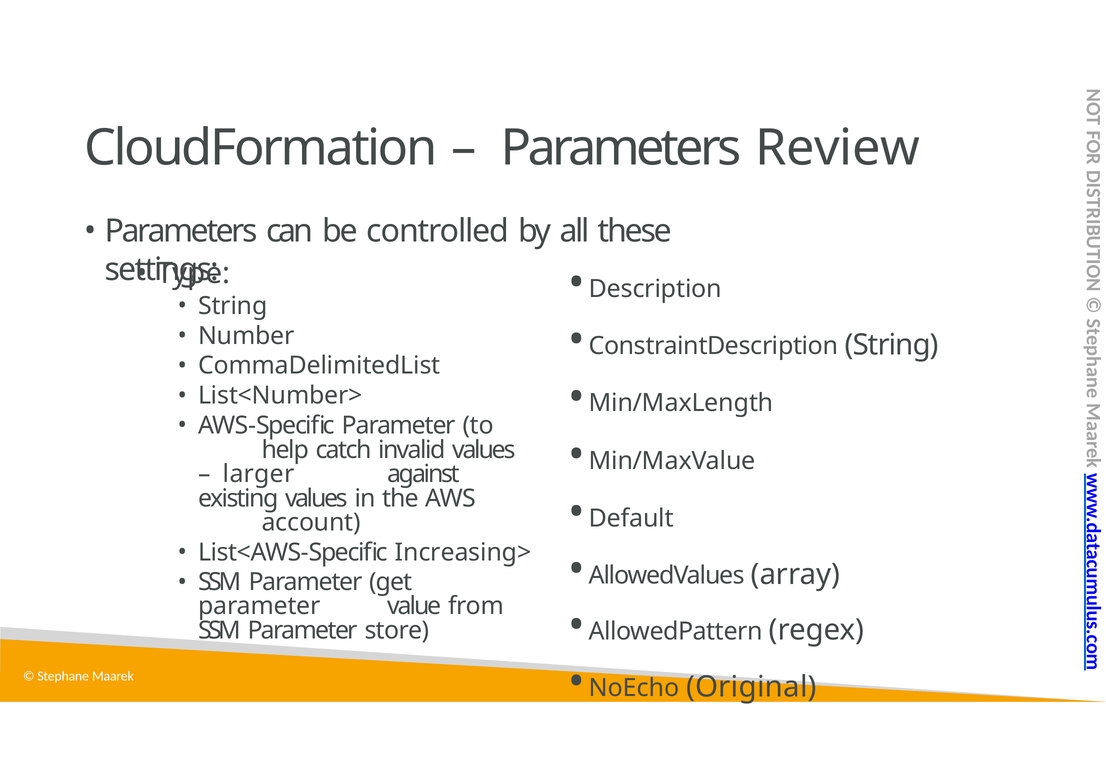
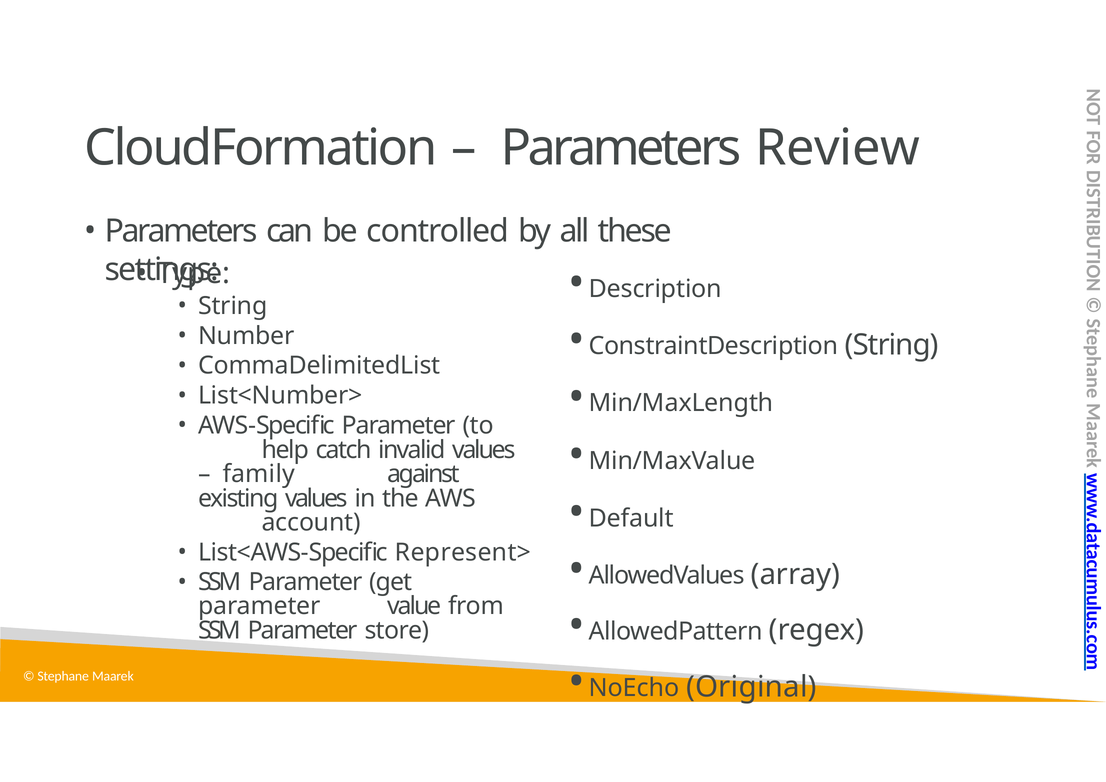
larger: larger -> family (259, 474)
Increasing>: Increasing> -> Represent> (463, 553)
